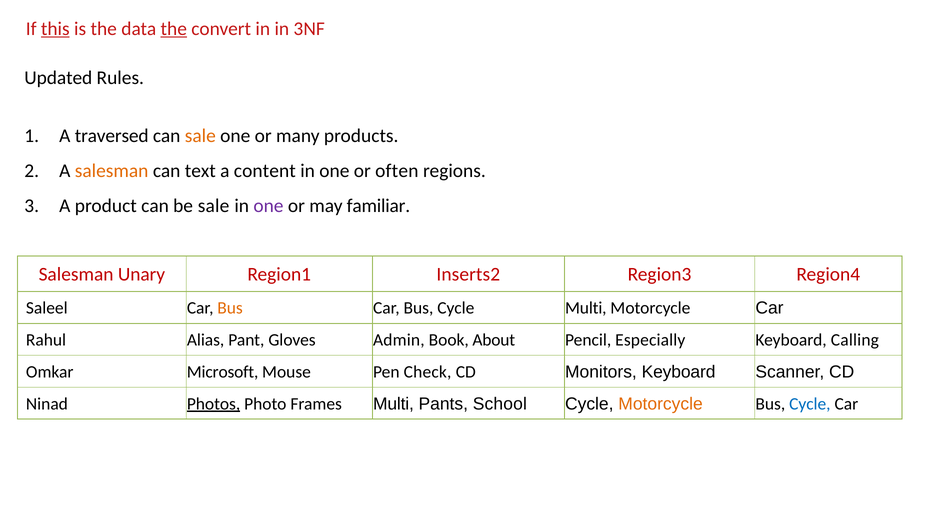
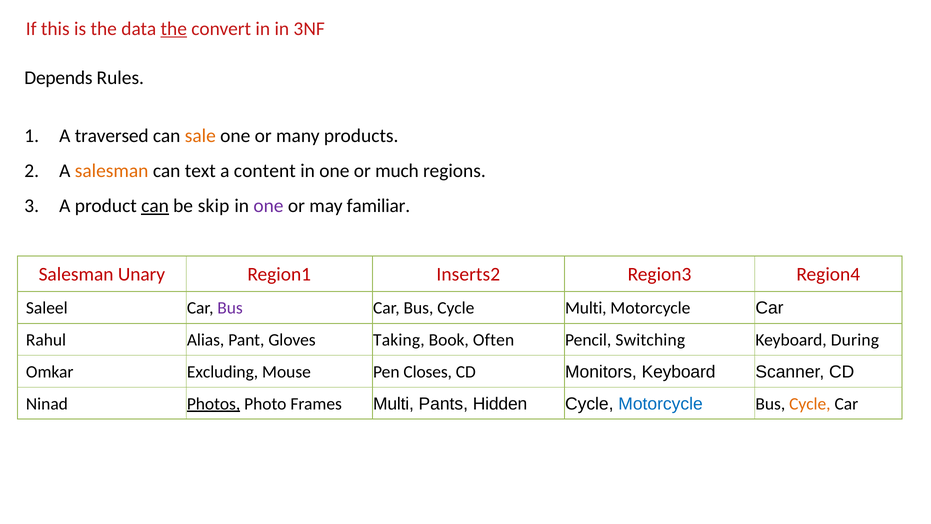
this underline: present -> none (55, 29)
Updated: Updated -> Depends (58, 78)
often: often -> much (397, 171)
can underline: none -> present (155, 206)
be sale: sale -> skip (214, 206)
Bus colour: orange -> purple (230, 308)
Admin: Admin -> Taking (399, 340)
About: About -> Often (494, 340)
Especially: Especially -> Switching (650, 340)
Calling: Calling -> During (855, 340)
Microsoft: Microsoft -> Excluding (223, 372)
Check: Check -> Closes (428, 372)
School: School -> Hidden (500, 404)
Motorcycle colour: orange -> blue (661, 404)
Cycle colour: blue -> orange (810, 404)
